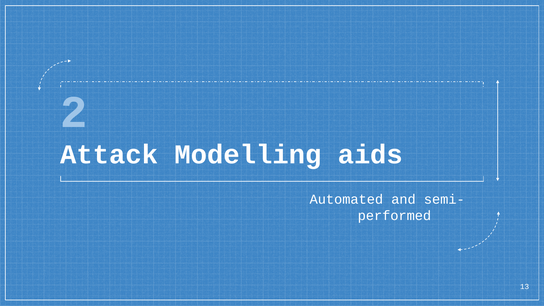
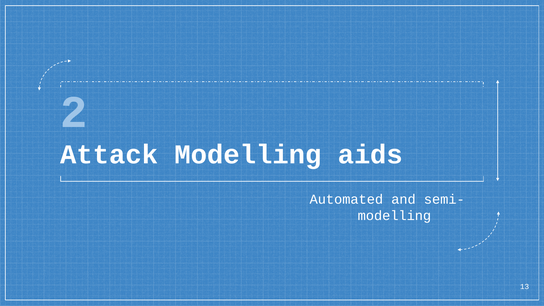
performed: performed -> modelling (394, 216)
